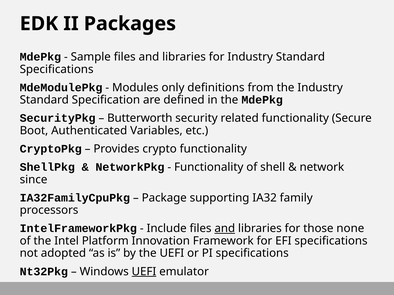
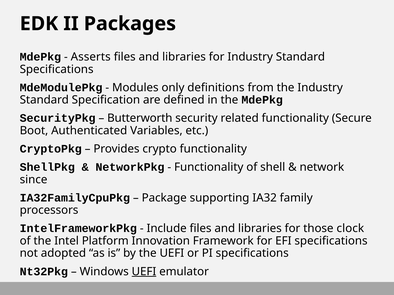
Sample: Sample -> Asserts (91, 57)
and underline: present -> none (225, 229)
none: none -> clock (350, 229)
